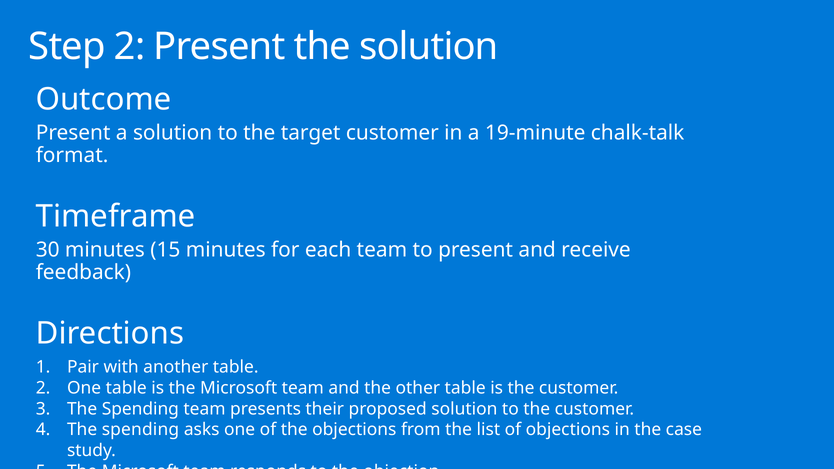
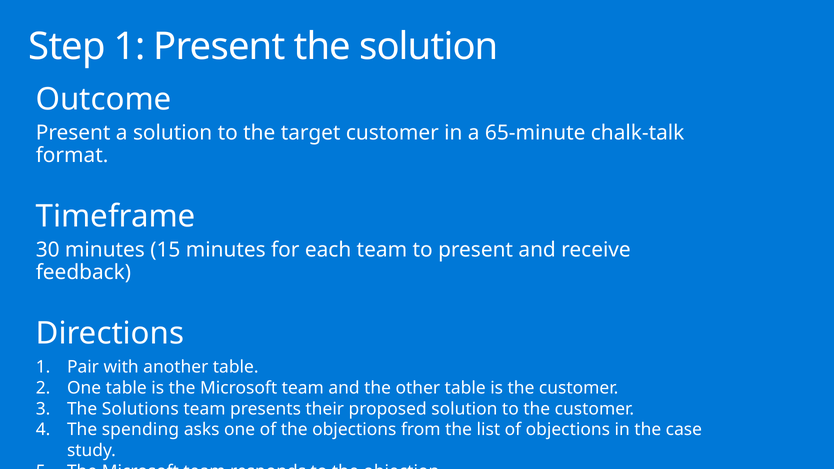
Step 2: 2 -> 1 (130, 47)
19-minute: 19-minute -> 65-minute (535, 133)
3 The Spending: Spending -> Solutions (140, 409)
